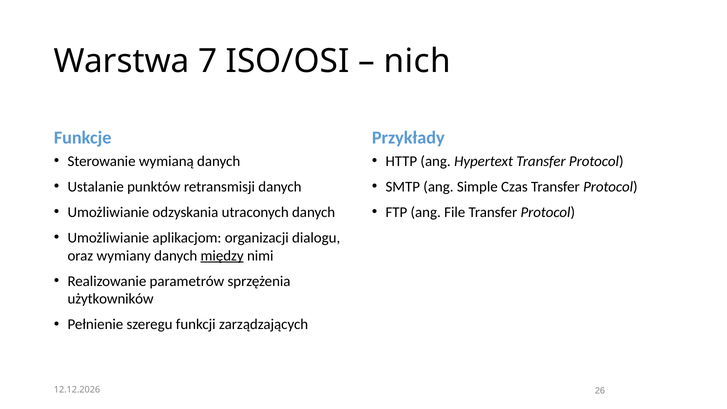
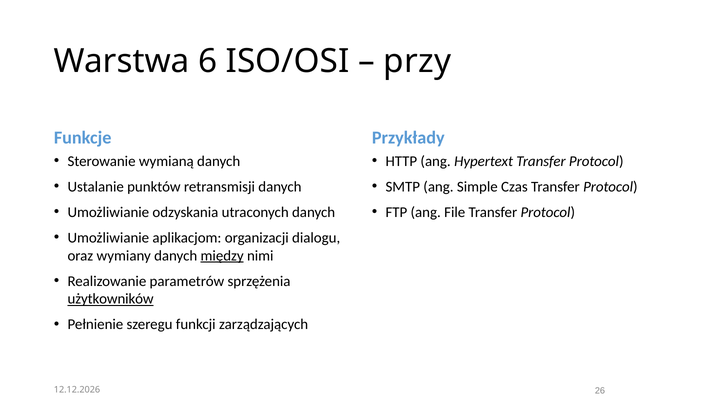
7: 7 -> 6 (208, 61)
nich: nich -> przy (417, 61)
użytkowników underline: none -> present (111, 299)
